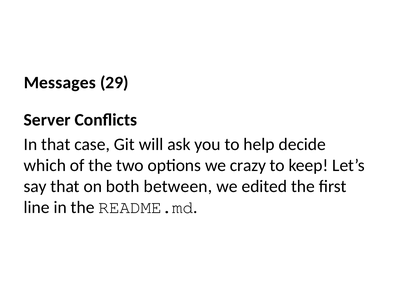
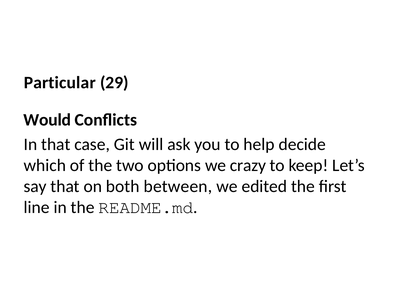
Messages: Messages -> Particular (60, 83)
Server: Server -> Would (47, 120)
